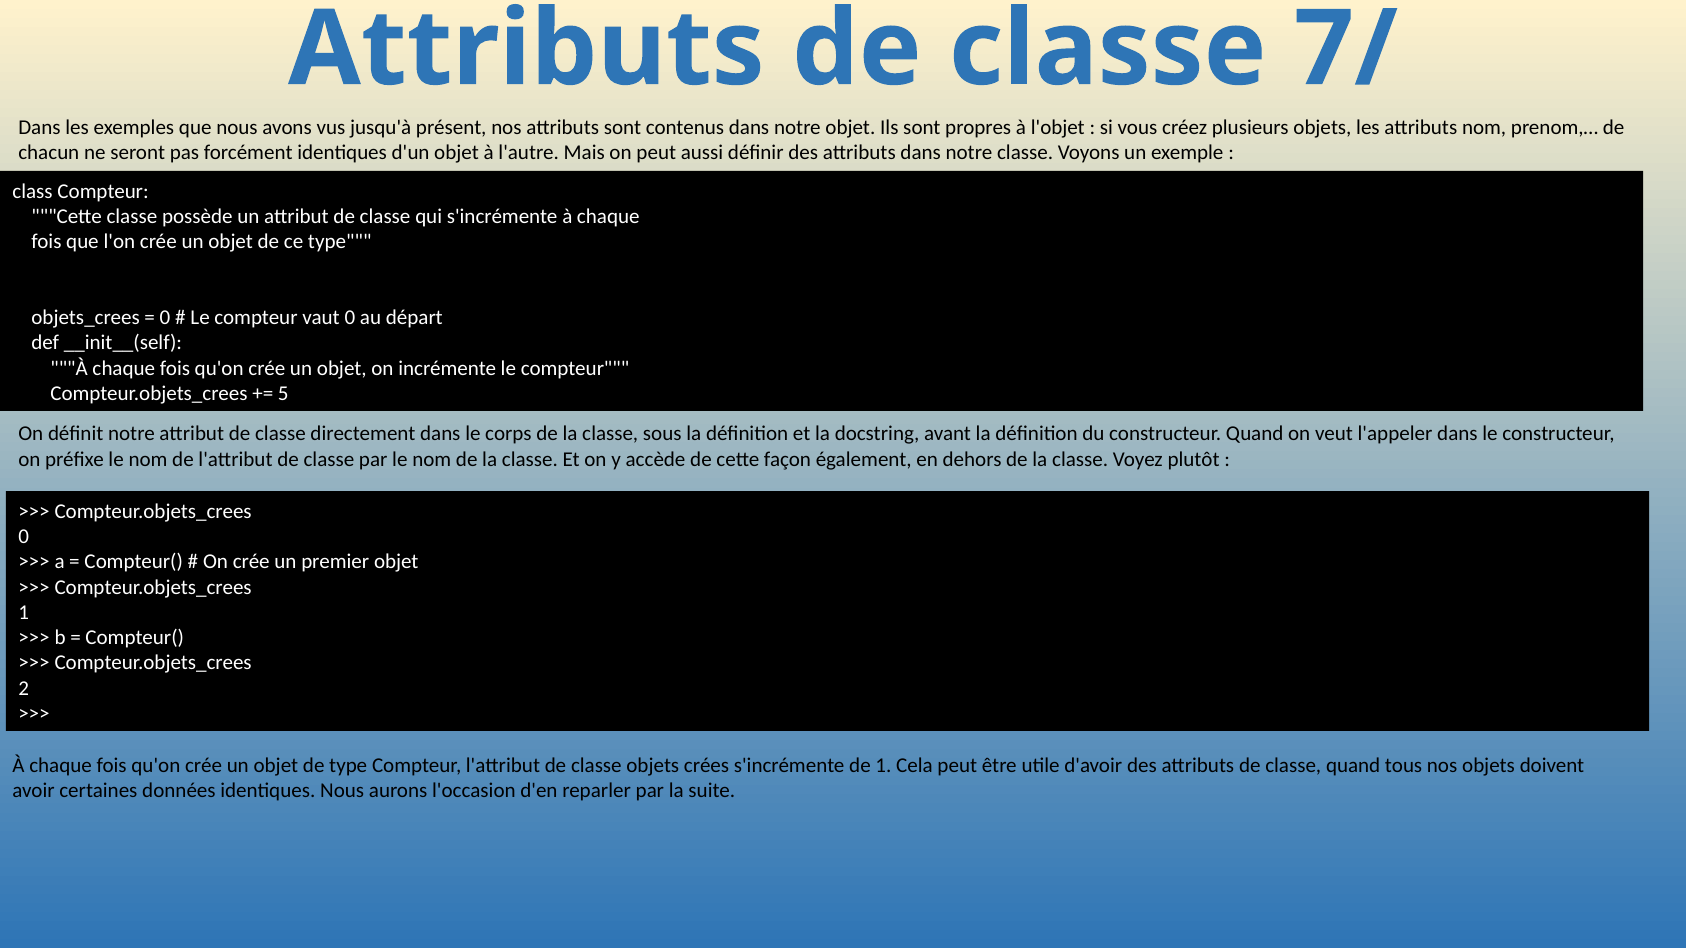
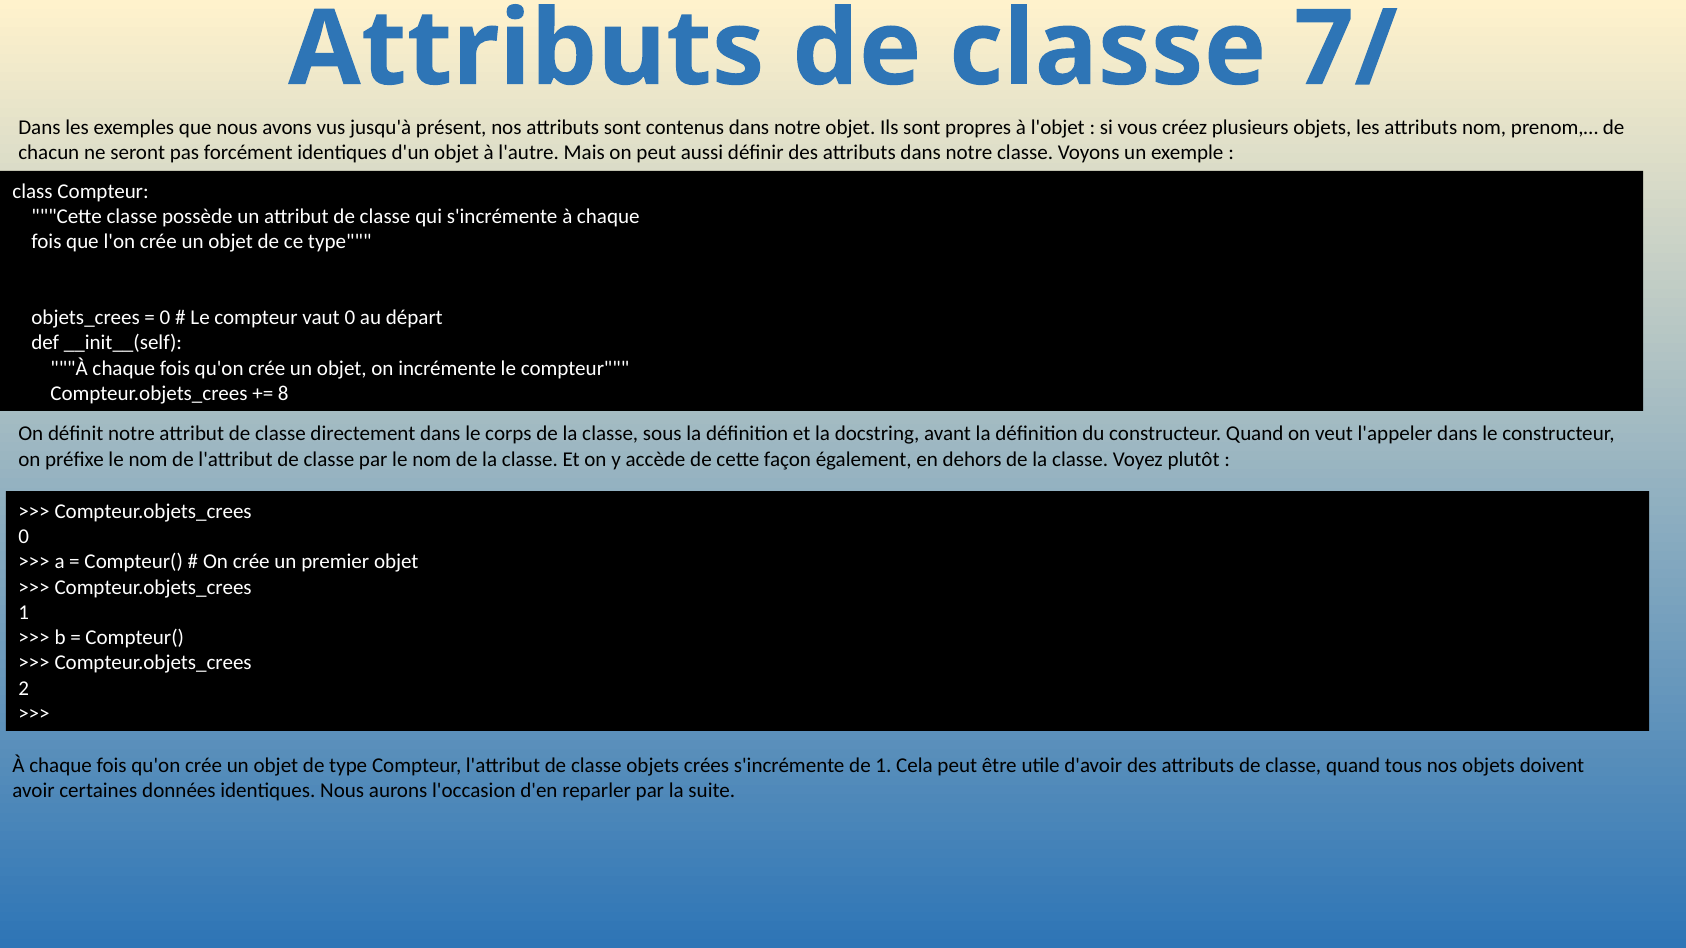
5: 5 -> 8 (283, 394)
